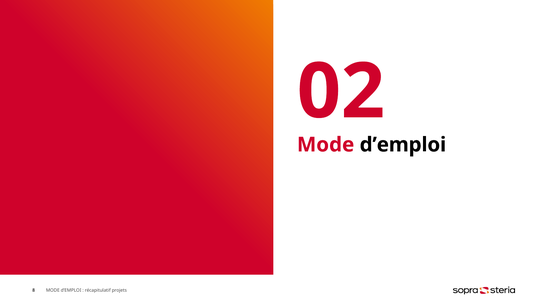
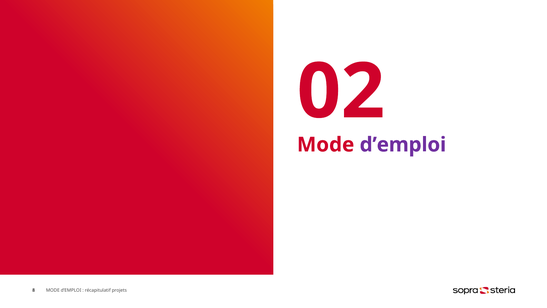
d’emploi colour: black -> purple (403, 145)
